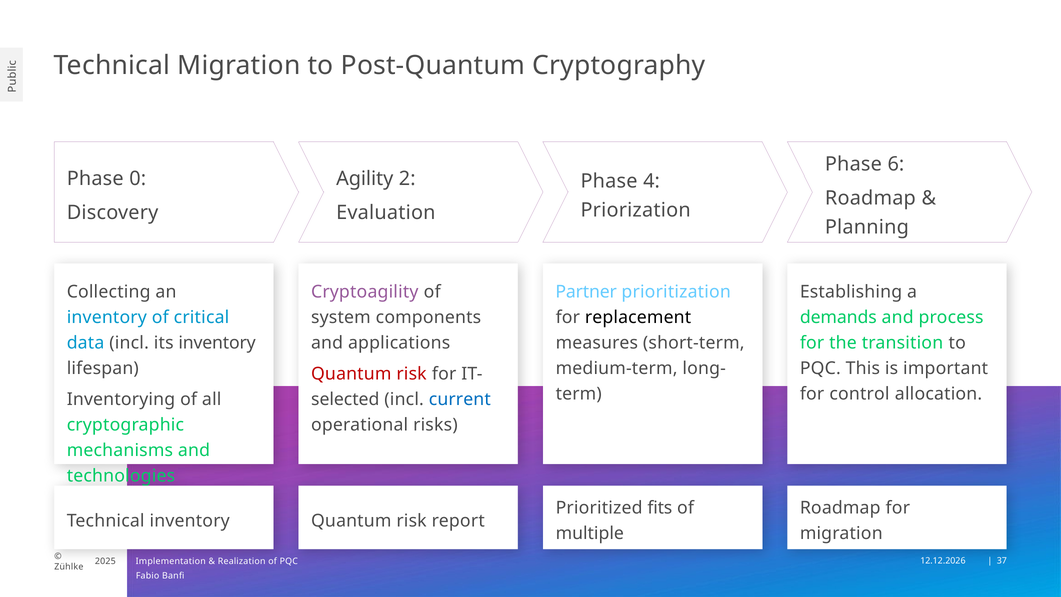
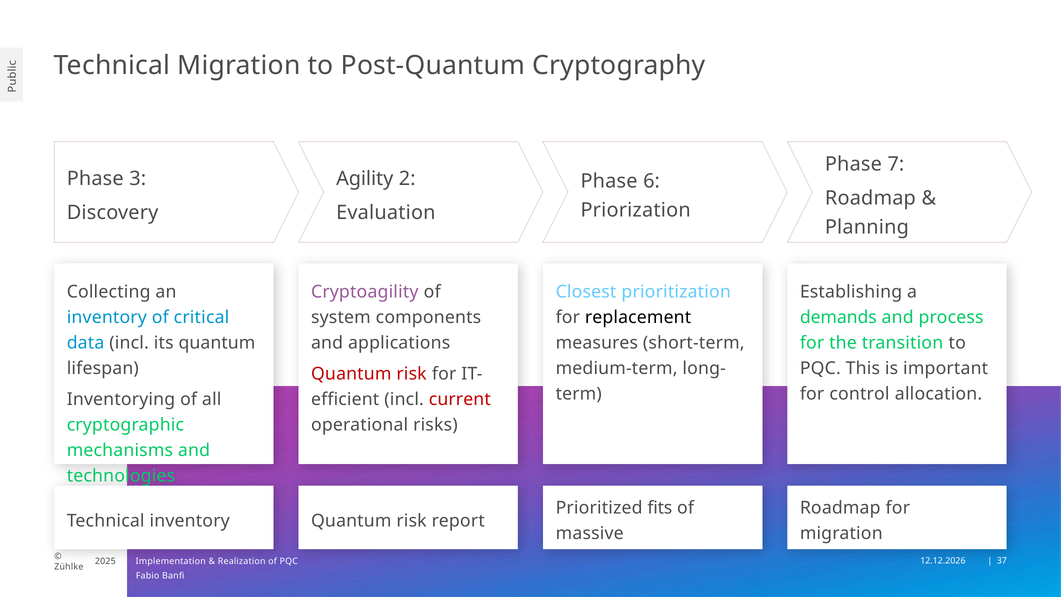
6: 6 -> 7 (896, 164)
0: 0 -> 3 (138, 178)
4: 4 -> 6 (652, 181)
Partner: Partner -> Closest (586, 292)
its inventory: inventory -> quantum (217, 343)
selected: selected -> efficient (345, 399)
current colour: blue -> red (460, 399)
multiple: multiple -> massive (590, 533)
